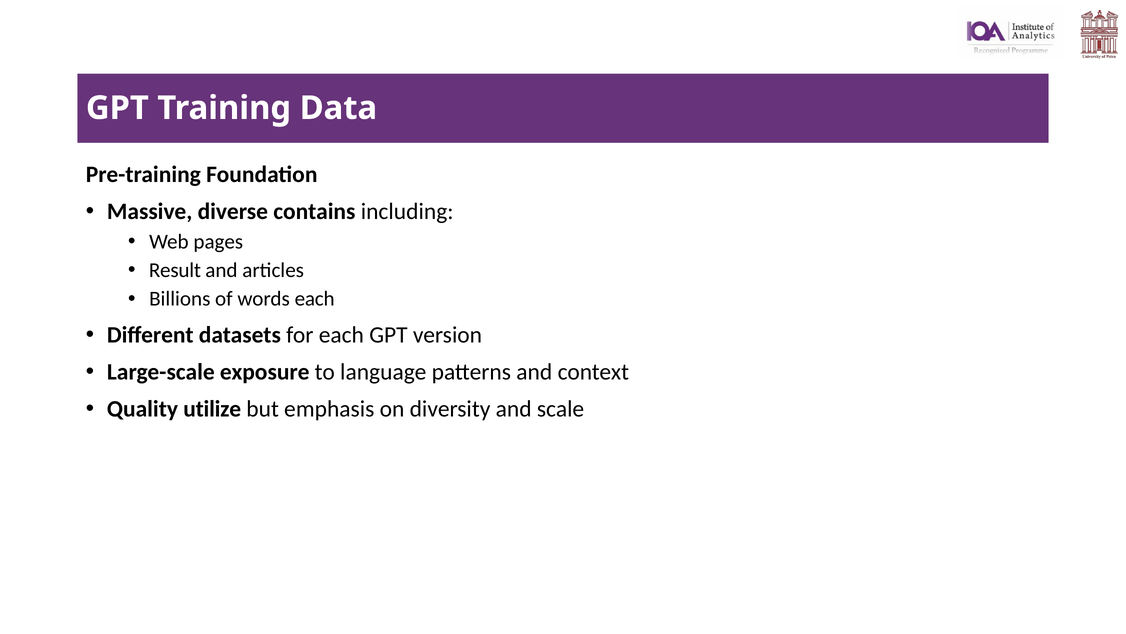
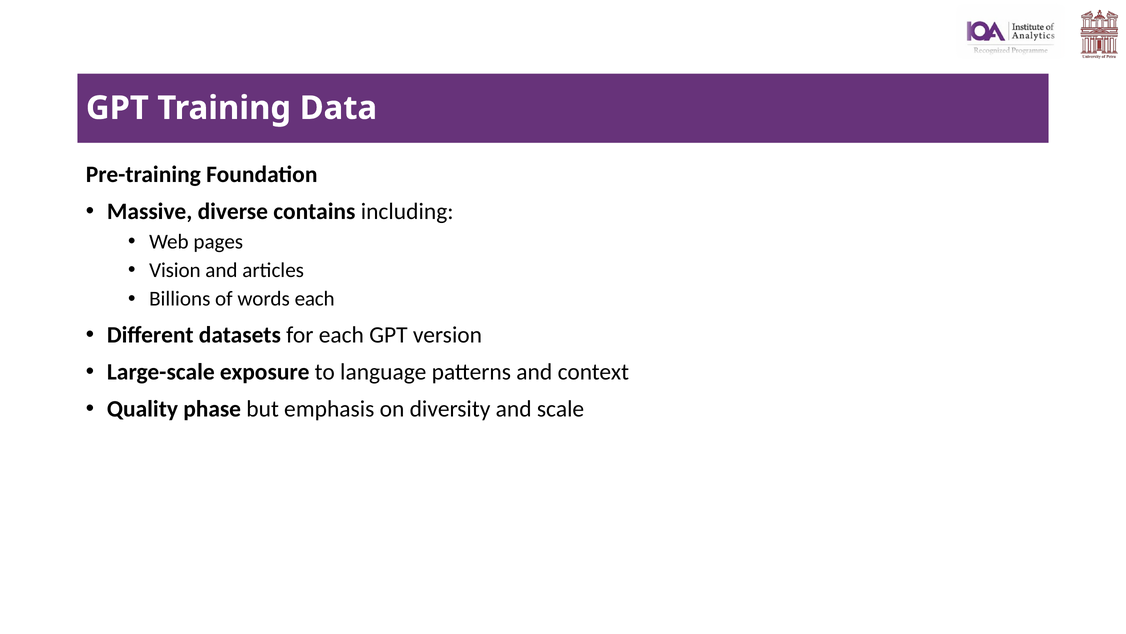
Result: Result -> Vision (175, 270)
utilize: utilize -> phase (212, 409)
